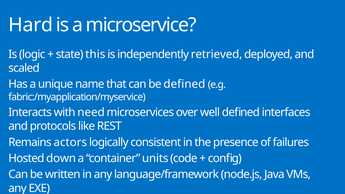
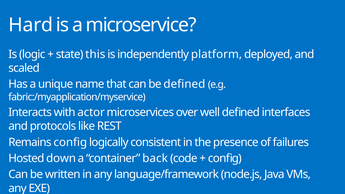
retrieved: retrieved -> platform (216, 54)
need: need -> actor (91, 112)
Remains actors: actors -> config (70, 142)
units: units -> back (155, 158)
